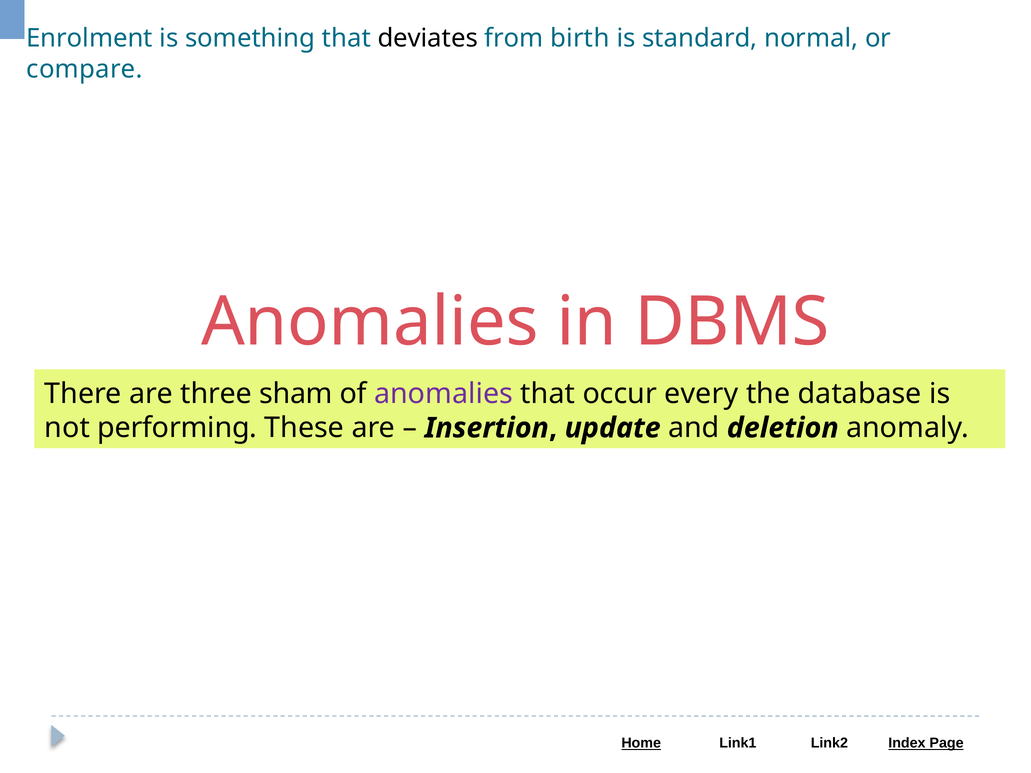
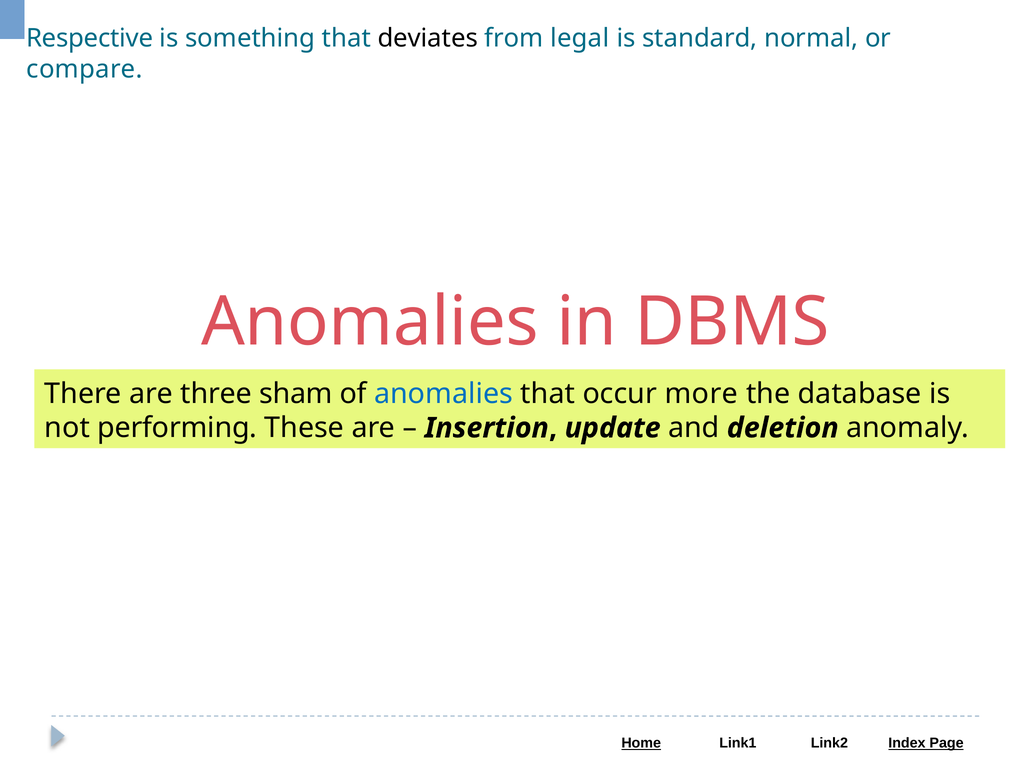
Enrolment: Enrolment -> Respective (90, 38)
birth: birth -> legal (580, 38)
anomalies colour: purple -> blue (444, 394)
every: every -> more (701, 394)
